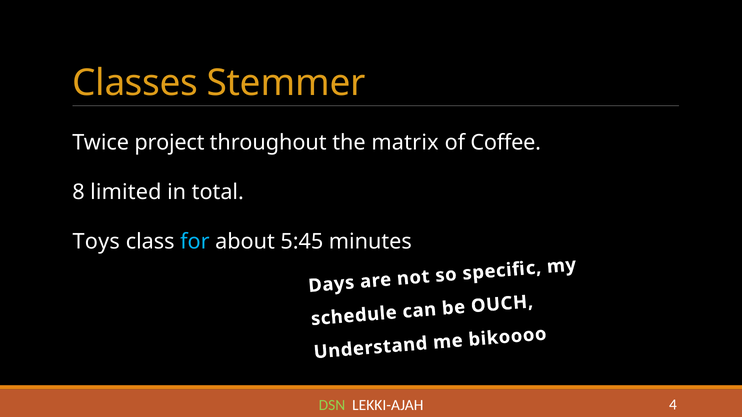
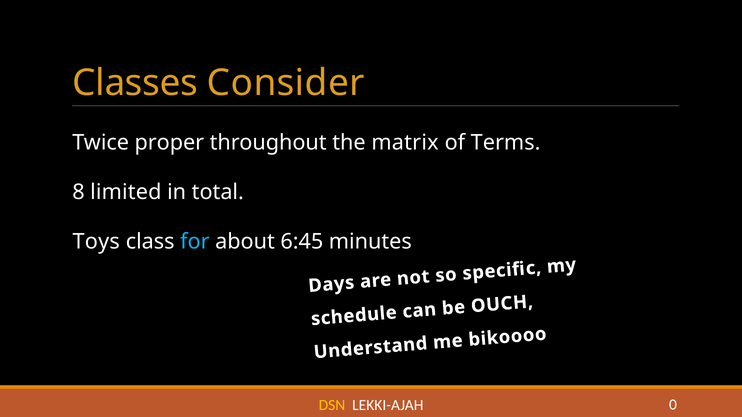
Stemmer: Stemmer -> Consider (286, 83)
project: project -> proper (169, 143)
Coffee: Coffee -> Terms (506, 143)
5:45: 5:45 -> 6:45 (302, 242)
DSN colour: light green -> yellow (332, 405)
4: 4 -> 0 (673, 405)
